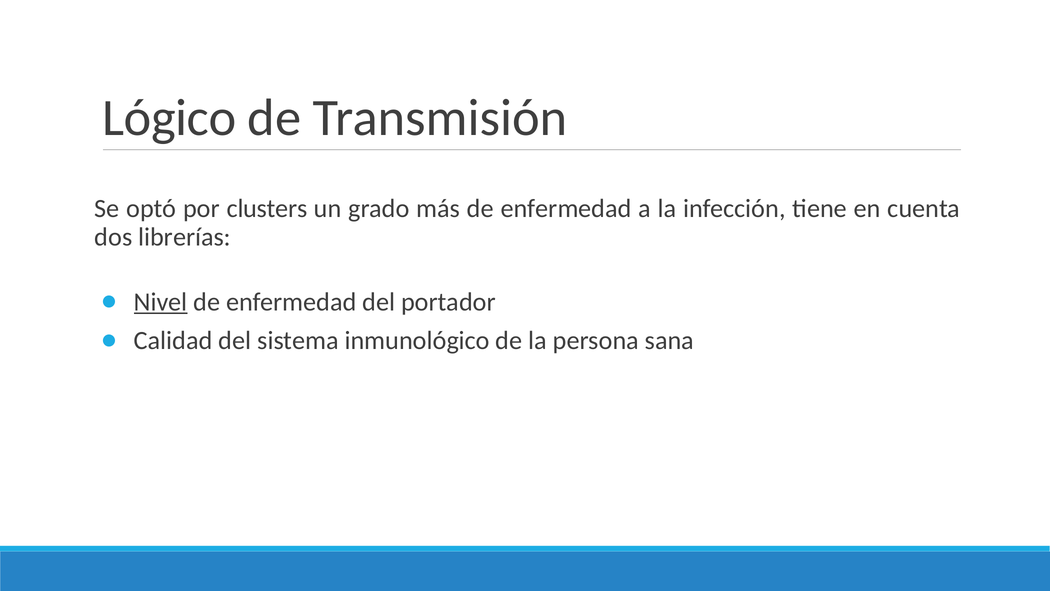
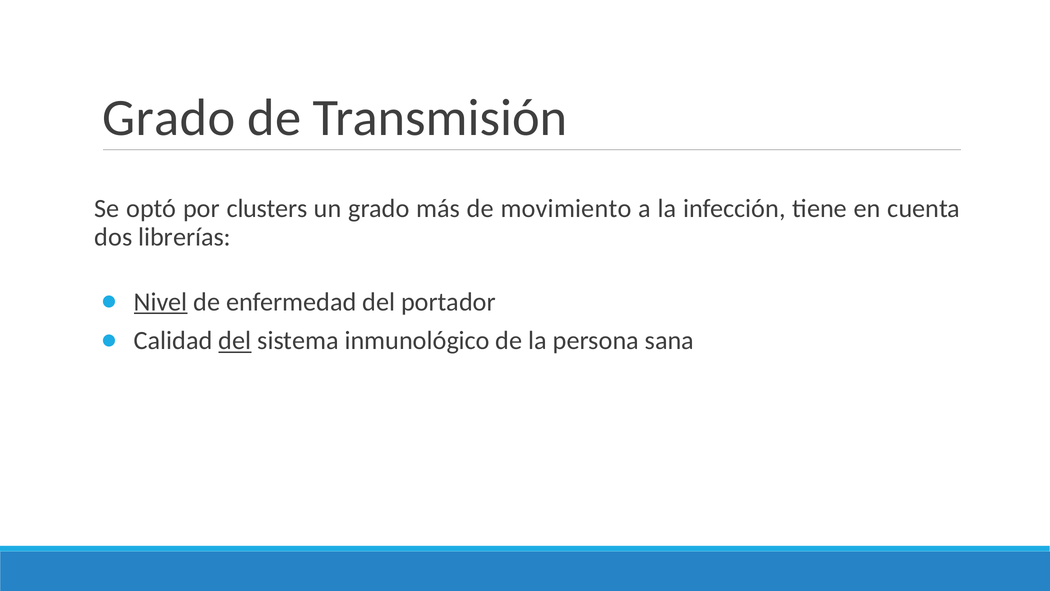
Lógico: Lógico -> Grado (169, 118)
más de enfermedad: enfermedad -> movimiento (566, 208)
del underline: none -> present (235, 341)
